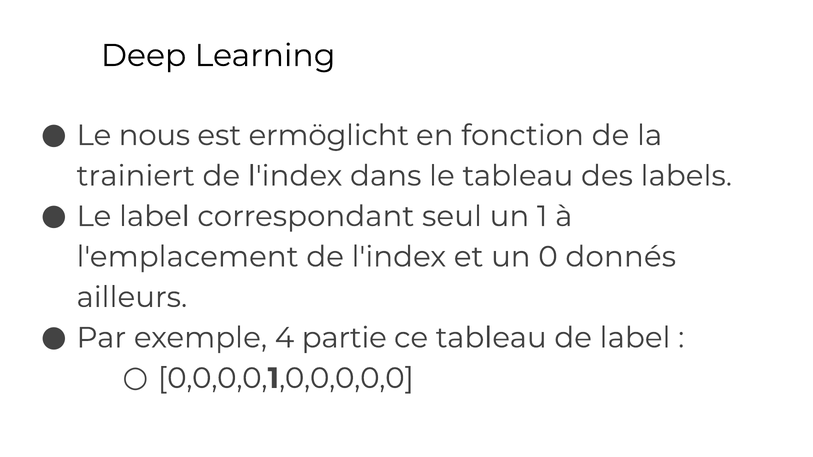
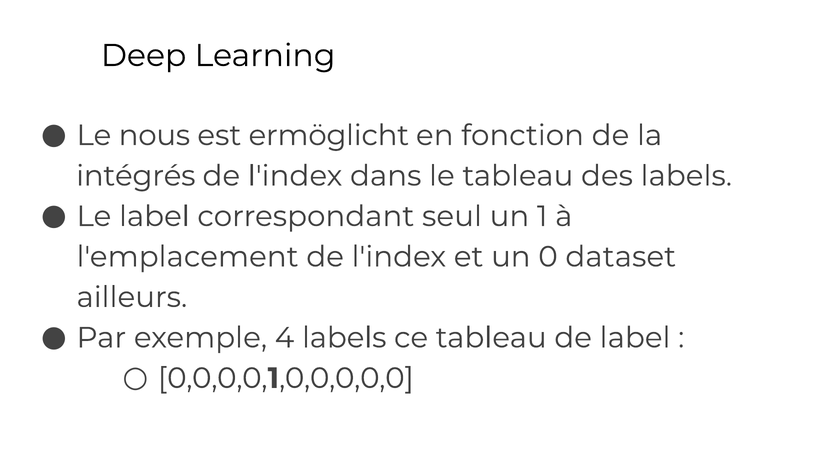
trainiert: trainiert -> intégrés (136, 176)
donnés: donnés -> dataset (621, 257)
4 partie: partie -> labels (344, 338)
